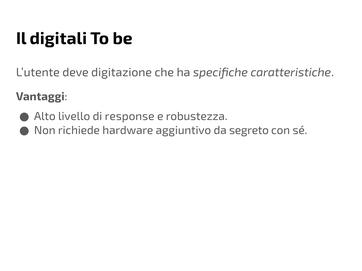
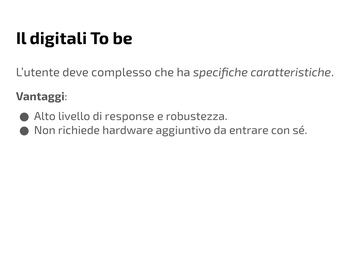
digitazione: digitazione -> complesso (122, 73)
segreto: segreto -> entrare (249, 130)
